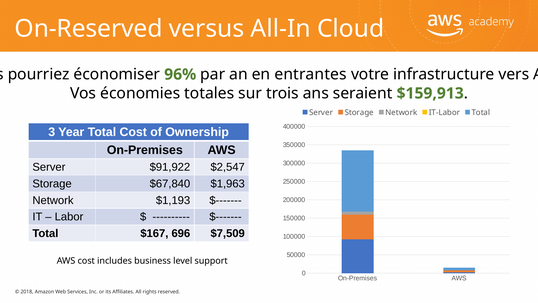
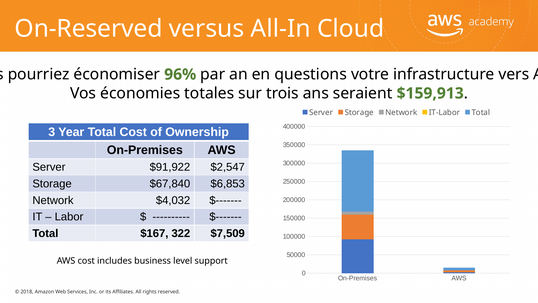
entrantes: entrantes -> questions (311, 74)
$1,963: $1,963 -> $6,853 (228, 183)
$1,193: $1,193 -> $4,032 (173, 200)
696: 696 -> 322 (181, 233)
